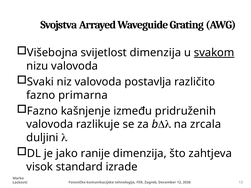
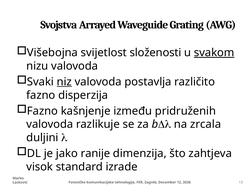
svijetlost dimenzija: dimenzija -> složenosti (156, 53)
niz underline: none -> present (64, 82)
primarna: primarna -> disperzija (83, 95)
